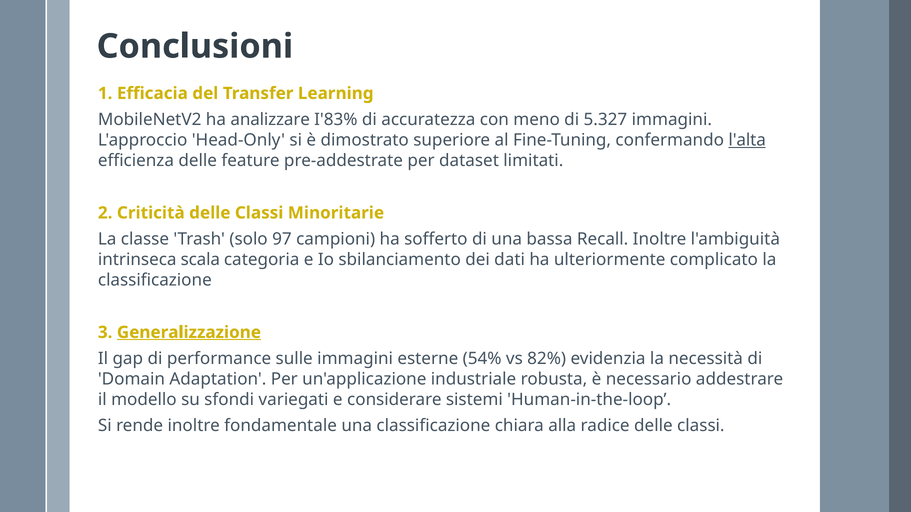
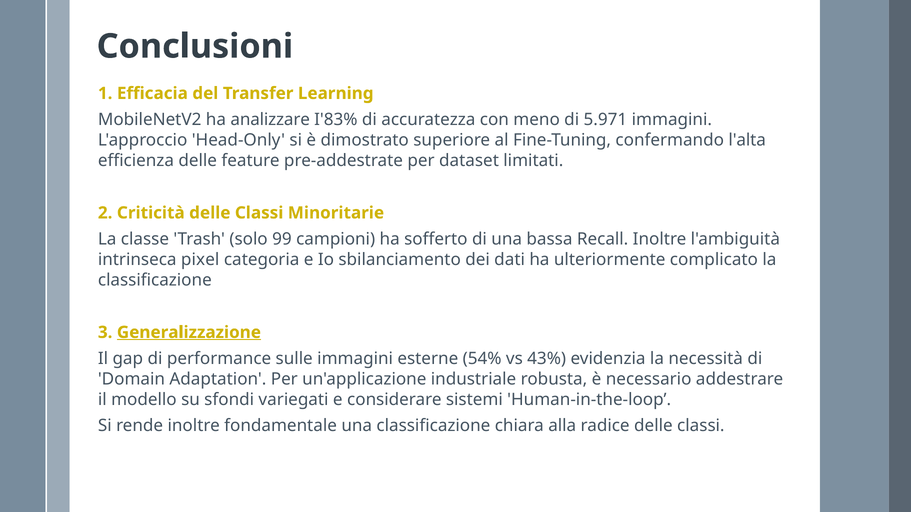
5.327: 5.327 -> 5.971 (605, 120)
l'alta underline: present -> none (747, 140)
97: 97 -> 99 (282, 239)
scala: scala -> pixel (200, 260)
82%: 82% -> 43% (547, 359)
